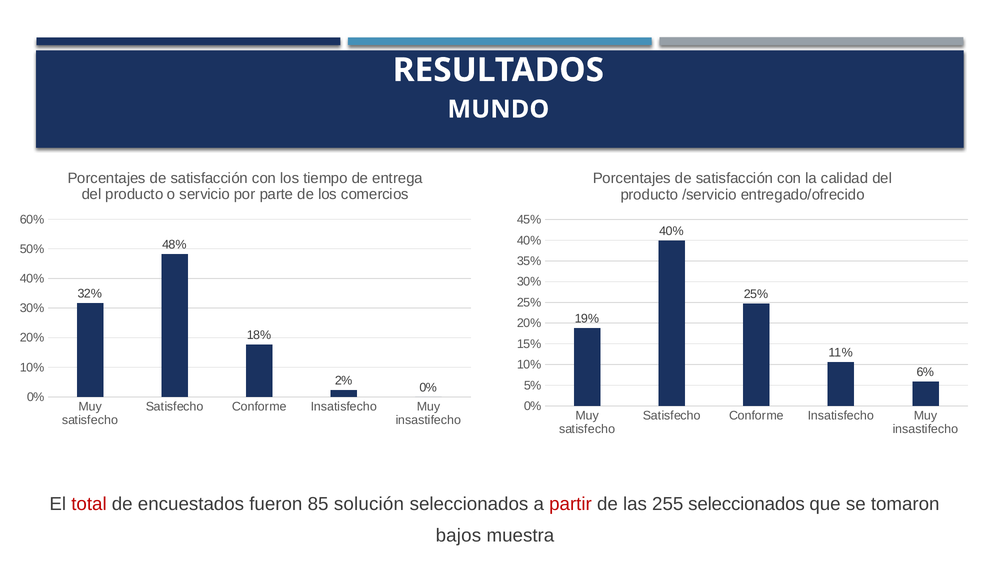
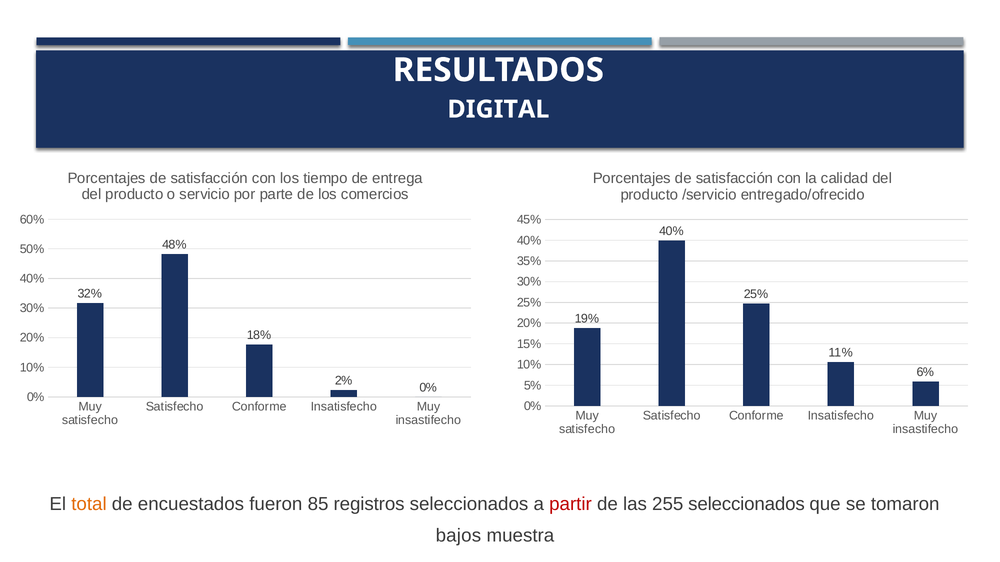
MUNDO: MUNDO -> DIGITAL (498, 109)
total colour: red -> orange (89, 505)
solución: solución -> registros (369, 505)
